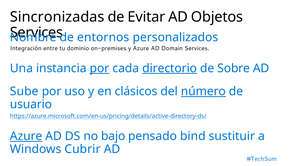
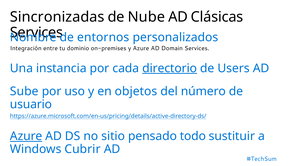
Evitar: Evitar -> Nube (146, 17)
Objetos: Objetos -> Clásicas (217, 17)
por underline: present -> none (100, 68)
Sobre: Sobre -> Users (234, 68)
clásicos: clásicos -> objetos (136, 91)
número underline: present -> none (203, 91)
bajo: bajo -> sitio (113, 136)
bind: bind -> todo (193, 136)
